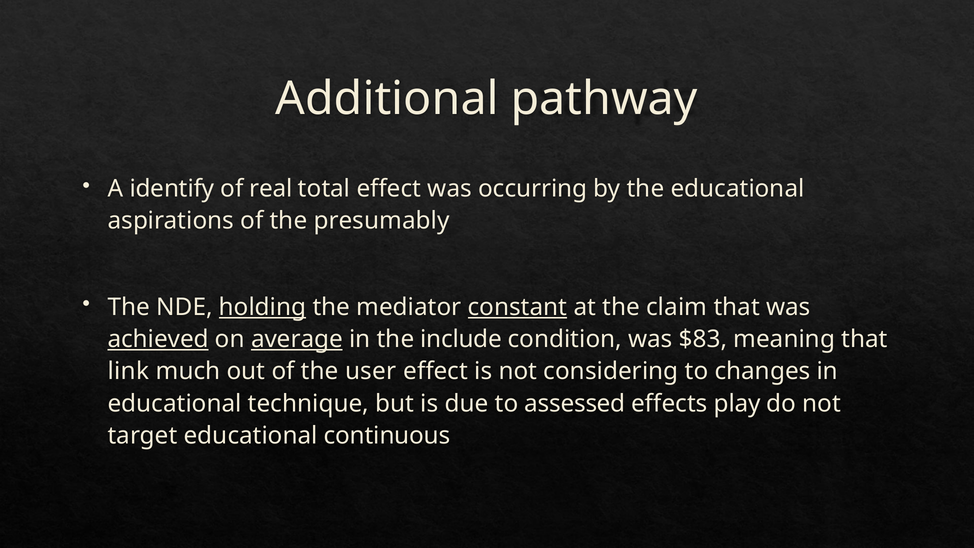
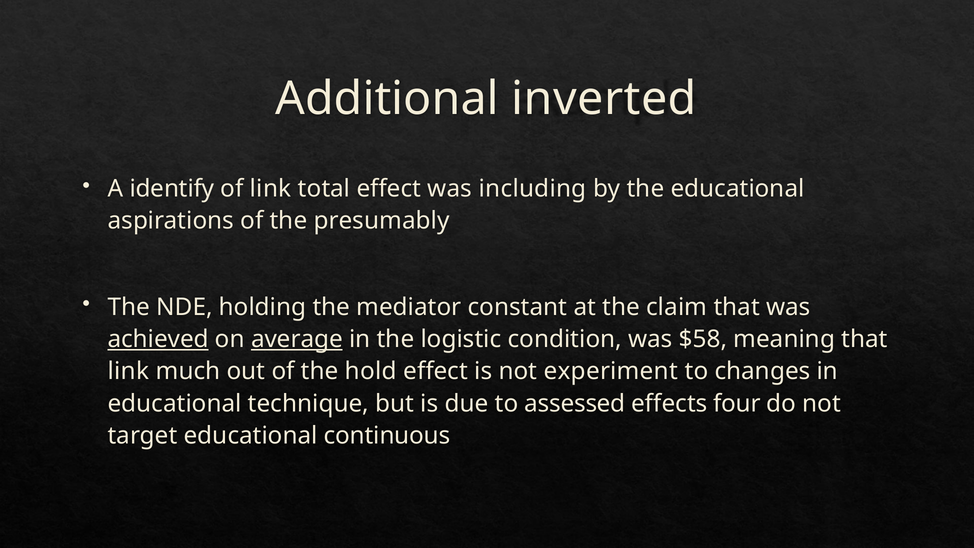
pathway: pathway -> inverted (604, 99)
of real: real -> link (271, 189)
occurring: occurring -> including (533, 189)
holding underline: present -> none (263, 307)
constant underline: present -> none (517, 307)
include: include -> logistic (461, 339)
$83: $83 -> $58 (703, 339)
user: user -> hold (371, 371)
considering: considering -> experiment (611, 371)
play: play -> four (737, 403)
